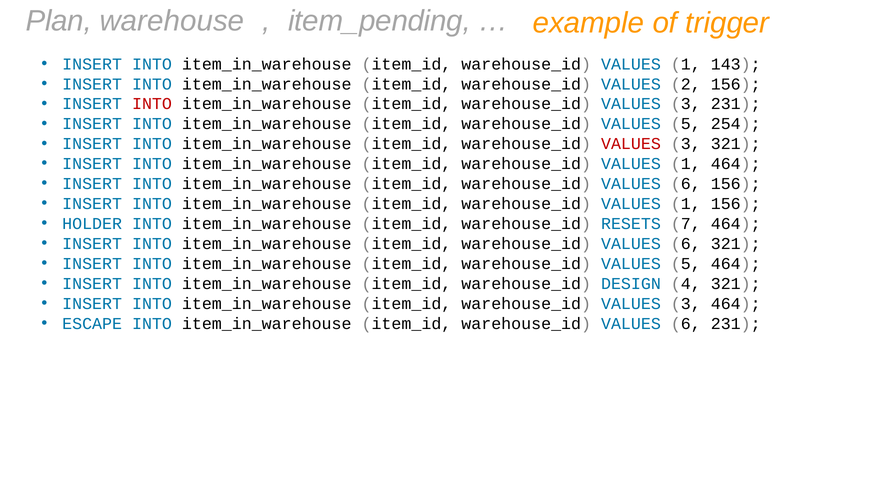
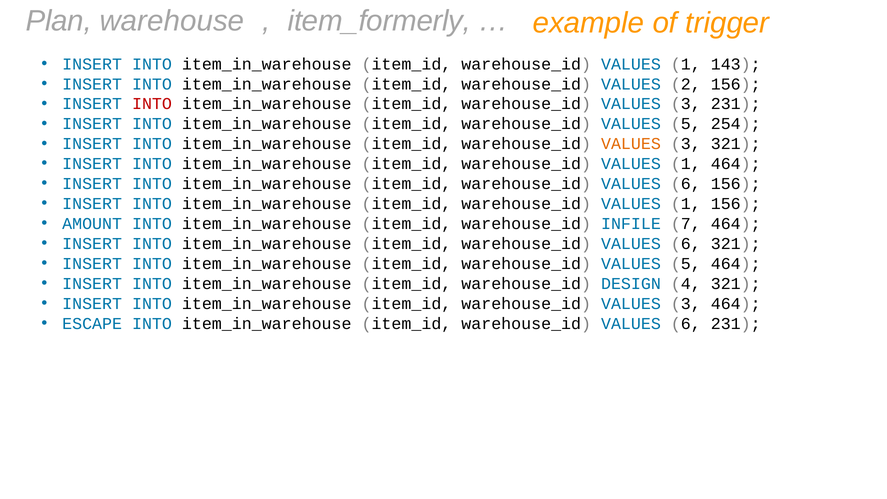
item_pending: item_pending -> item_formerly (379, 21)
VALUES colour: red -> orange (631, 144)
HOLDER: HOLDER -> AMOUNT (92, 224)
RESETS: RESETS -> INFILE (631, 224)
